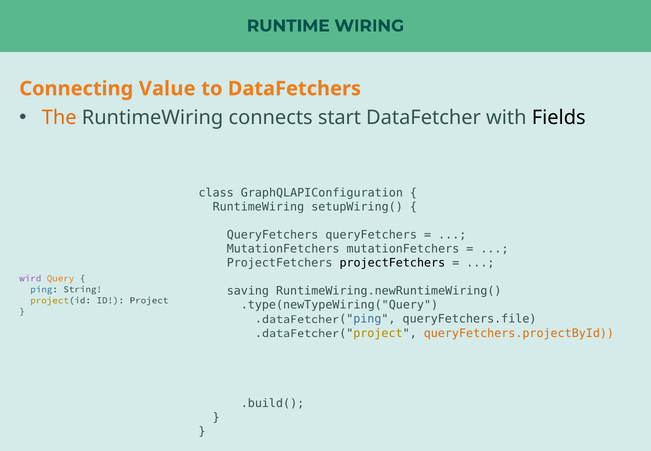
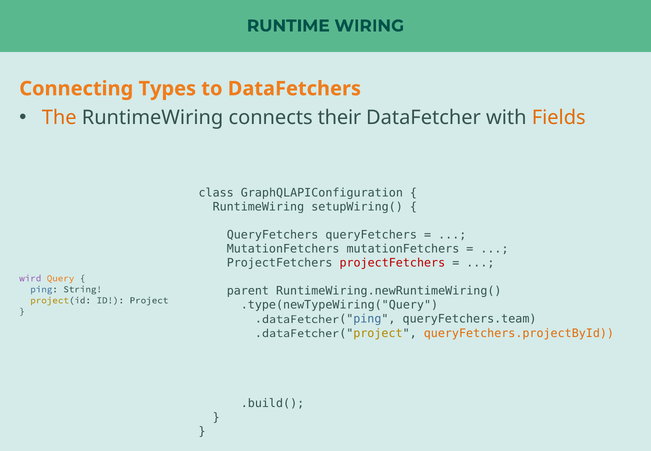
Value: Value -> Types (167, 89)
start: start -> their (339, 117)
Fields colour: black -> orange (559, 117)
projectFetchers colour: black -> red (392, 263)
saving: saving -> parent (248, 291)
queryFetchers.file: queryFetchers.file -> queryFetchers.team (470, 319)
